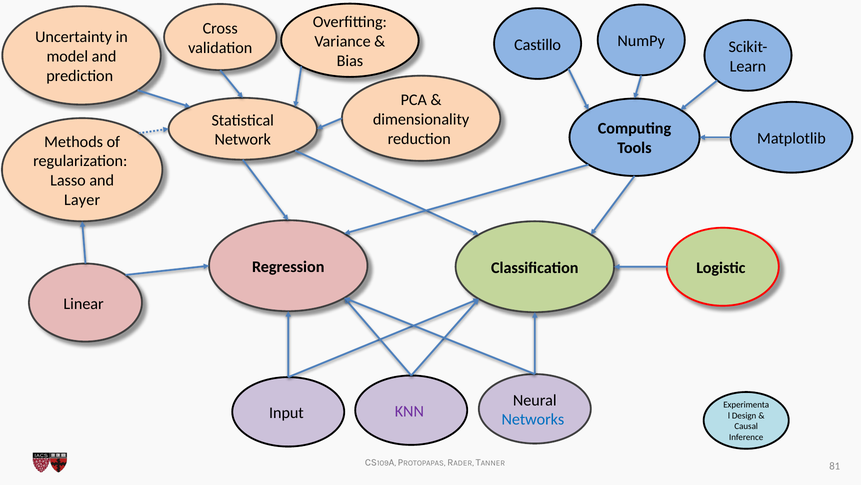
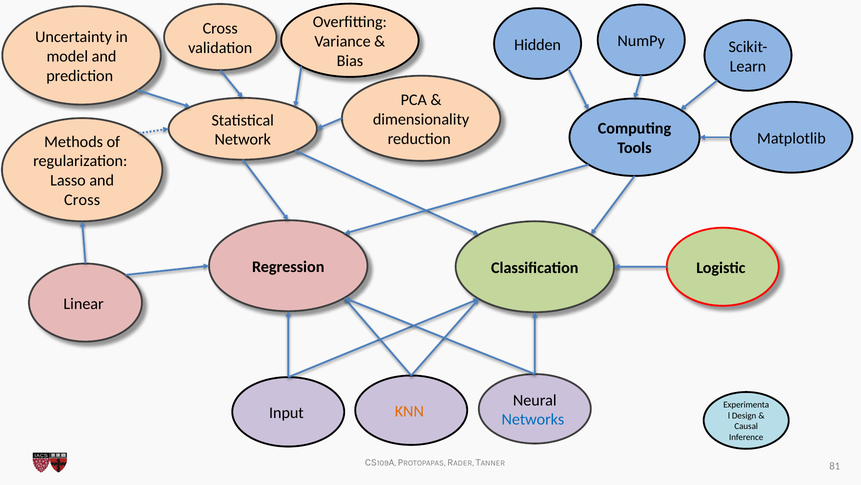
Castillo: Castillo -> Hidden (538, 45)
Layer: Layer -> Cross (82, 200)
KNN colour: purple -> orange (409, 411)
